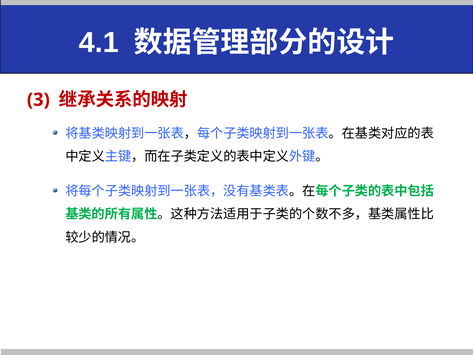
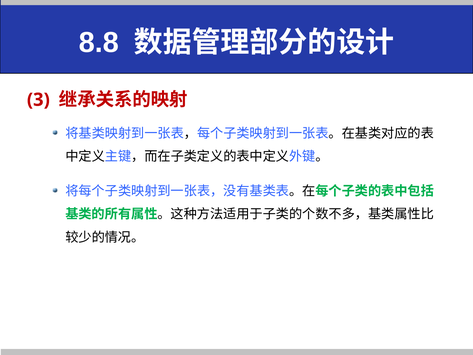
4.1: 4.1 -> 8.8 (99, 42)
